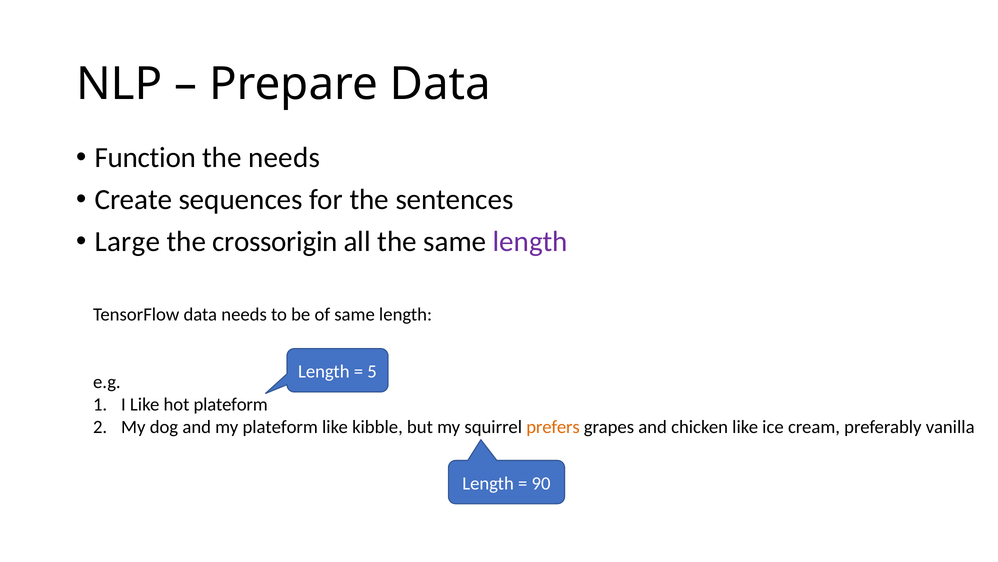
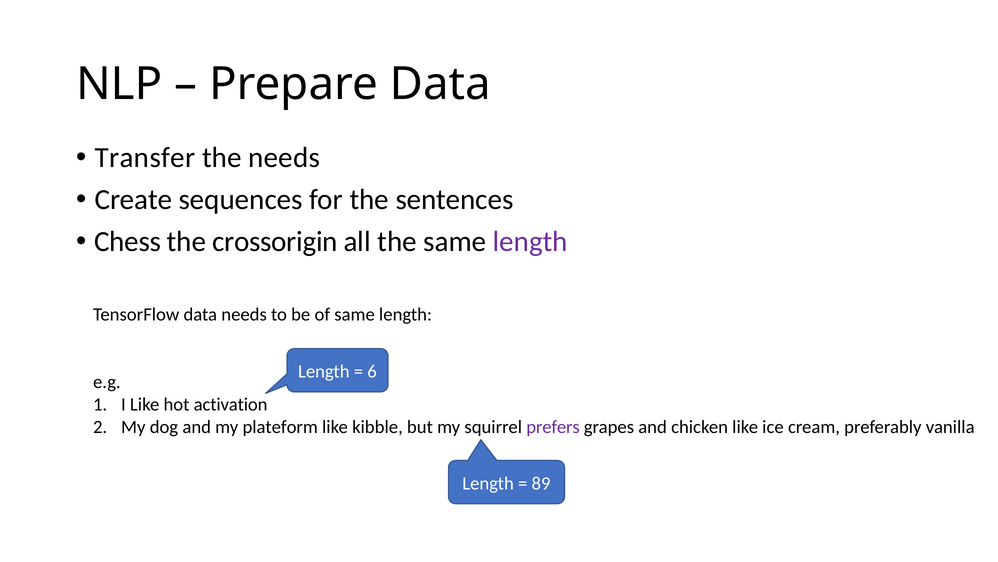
Function: Function -> Transfer (145, 158)
Large: Large -> Chess (128, 241)
5: 5 -> 6 (372, 371)
hot plateform: plateform -> activation (231, 404)
prefers colour: orange -> purple (553, 427)
90: 90 -> 89 (541, 483)
